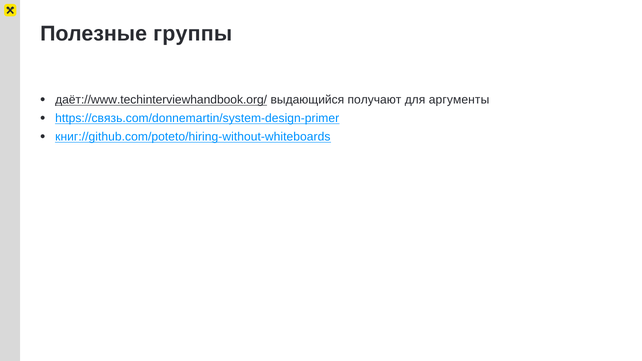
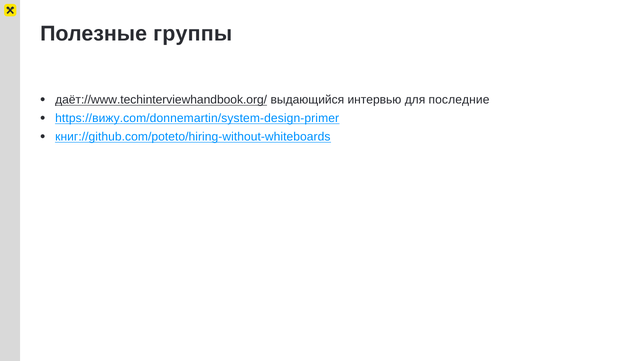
получают: получают -> интервью (374, 100)
аргументы: аргументы -> последние (459, 100)
https://связь.com/donnemartin/system-design-primer: https://связь.com/donnemartin/system-design-primer -> https://вижу.com/donnemartin/system-design-primer (197, 118)
